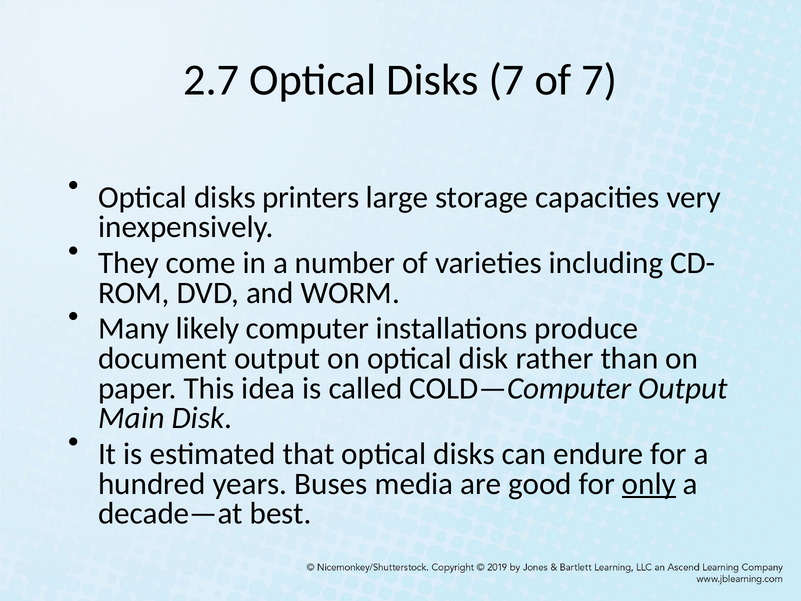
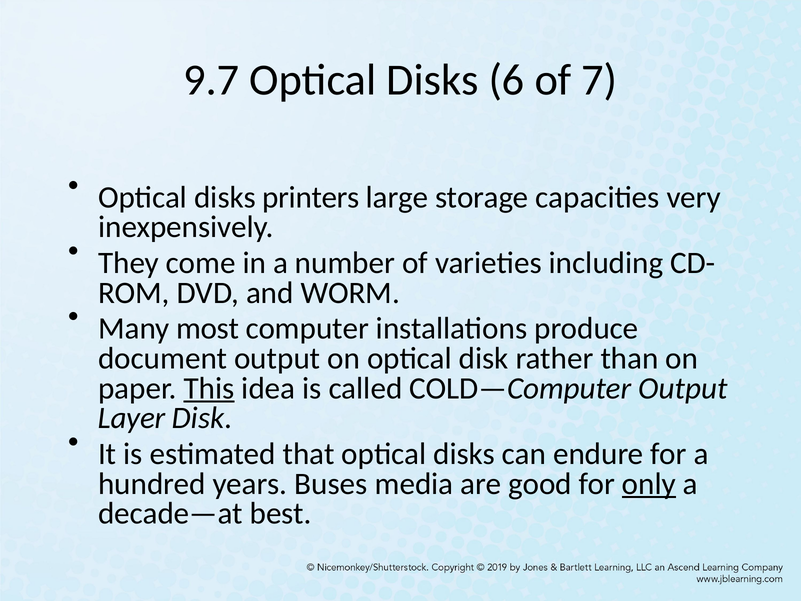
2.7: 2.7 -> 9.7 (211, 80)
Disks 7: 7 -> 6 (507, 80)
likely: likely -> most (208, 328)
This underline: none -> present (209, 388)
Main: Main -> Layer (132, 418)
